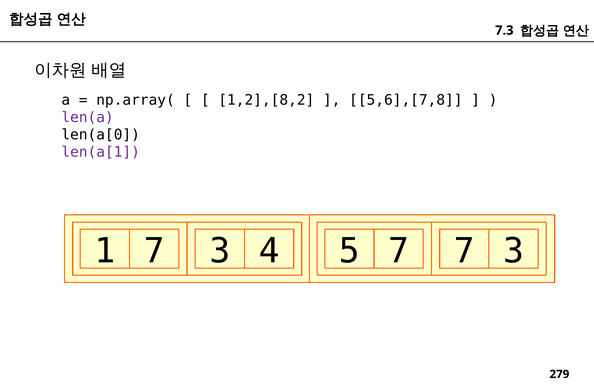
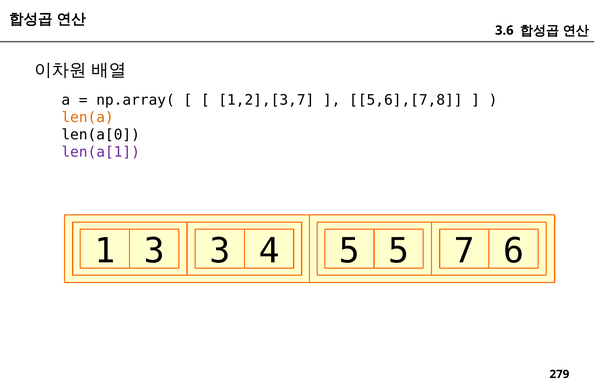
7.3: 7.3 -> 3.6 (504, 30)
1,2],[8,2: 1,2],[8,2 -> 1,2],[3,7 (266, 100)
len(a colour: purple -> orange (88, 117)
1 7: 7 -> 3 (154, 251)
5 7: 7 -> 5 (399, 251)
3: 3 -> 6 (514, 251)
